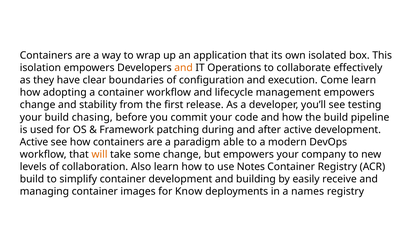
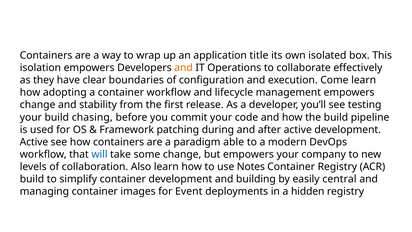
application that: that -> title (259, 55)
will colour: orange -> blue (99, 154)
receive: receive -> central (339, 179)
Know: Know -> Event (189, 191)
names: names -> hidden (308, 191)
